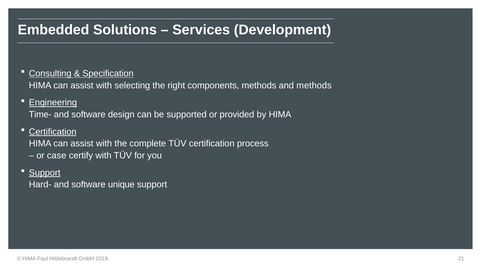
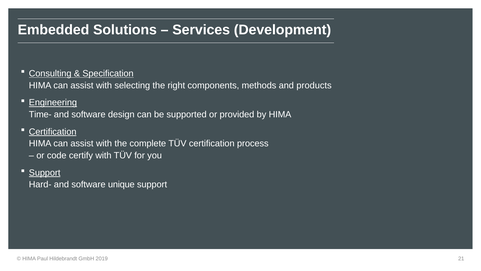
and methods: methods -> products (314, 85)
case: case -> code (57, 155)
